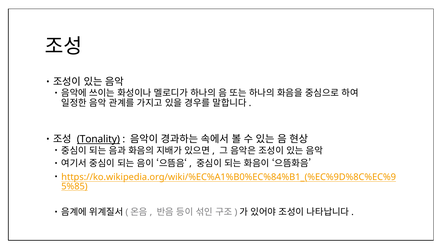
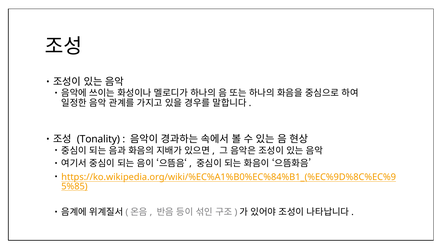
Tonality underline: present -> none (98, 139)
